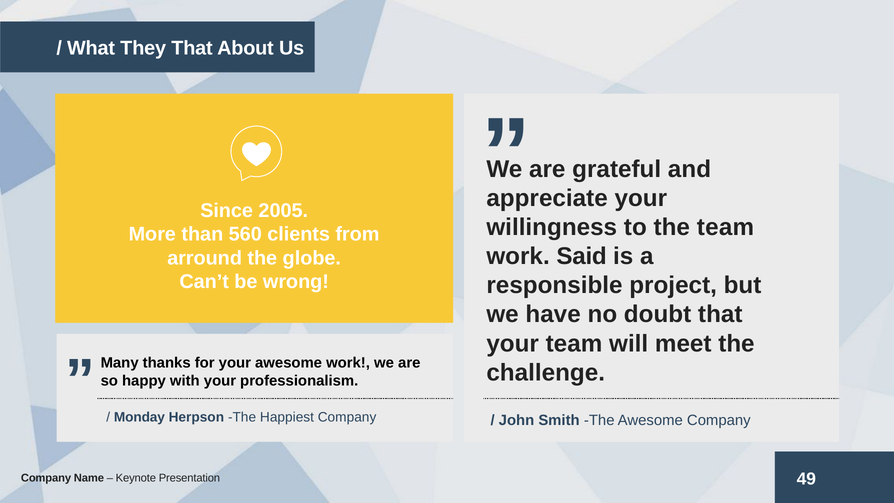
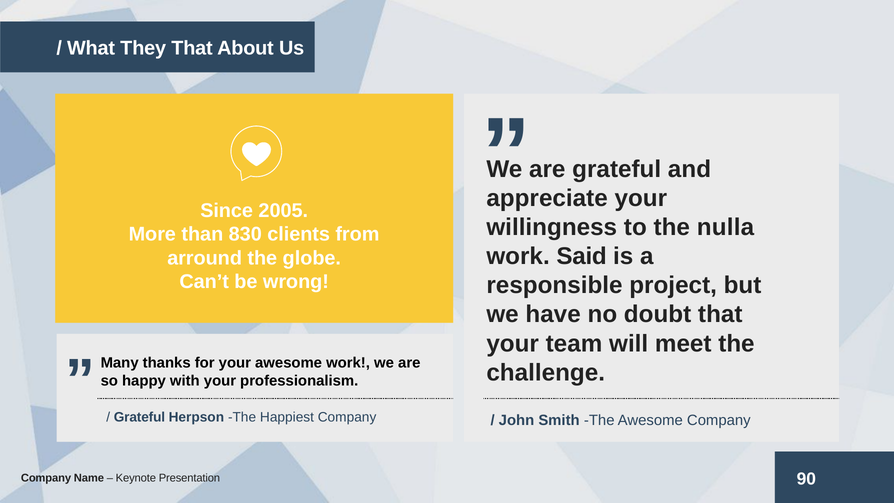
the team: team -> nulla (725, 227)
560: 560 -> 830 (245, 234)
Monday: Monday -> Grateful (139, 417)
49: 49 -> 90 (806, 479)
